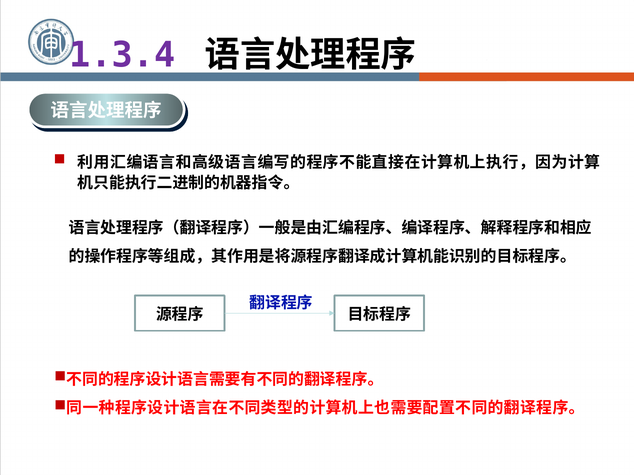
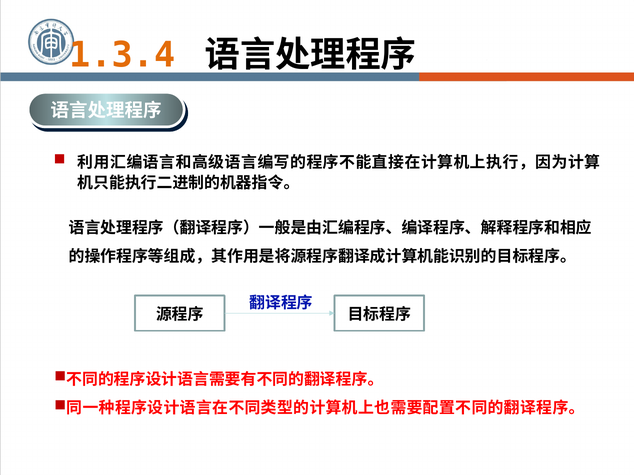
1.3.4 colour: purple -> orange (122, 55)
